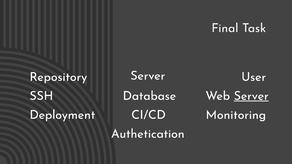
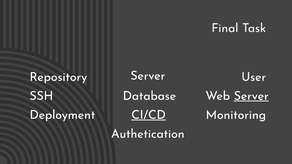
CI/CD underline: none -> present (149, 115)
